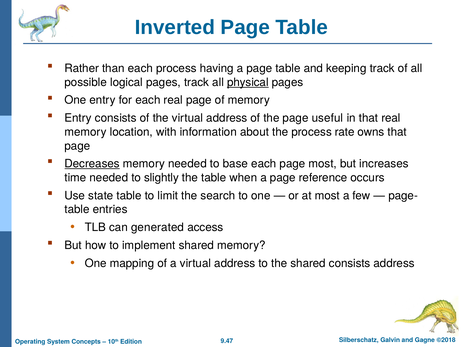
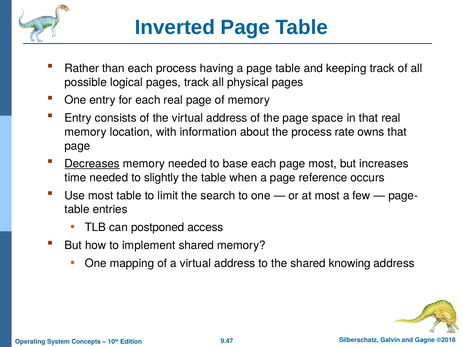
physical underline: present -> none (248, 82)
useful: useful -> space (328, 118)
Use state: state -> most (101, 196)
generated: generated -> postponed (158, 228)
shared consists: consists -> knowing (350, 263)
